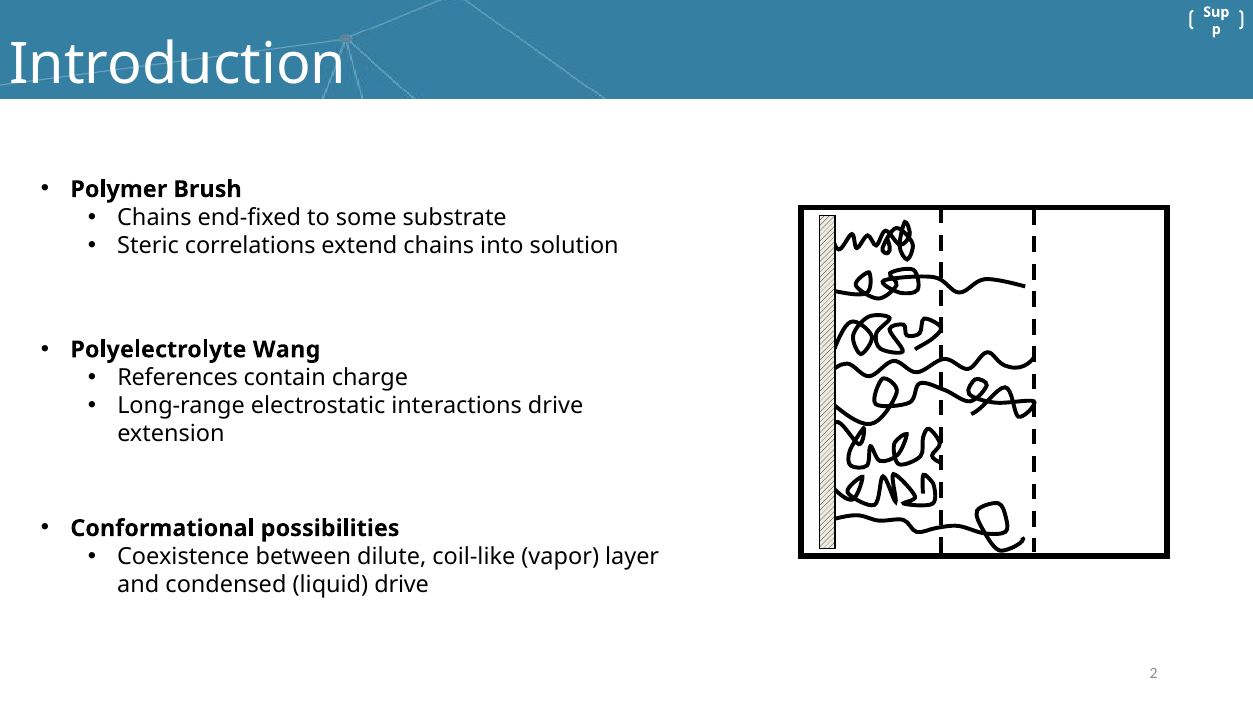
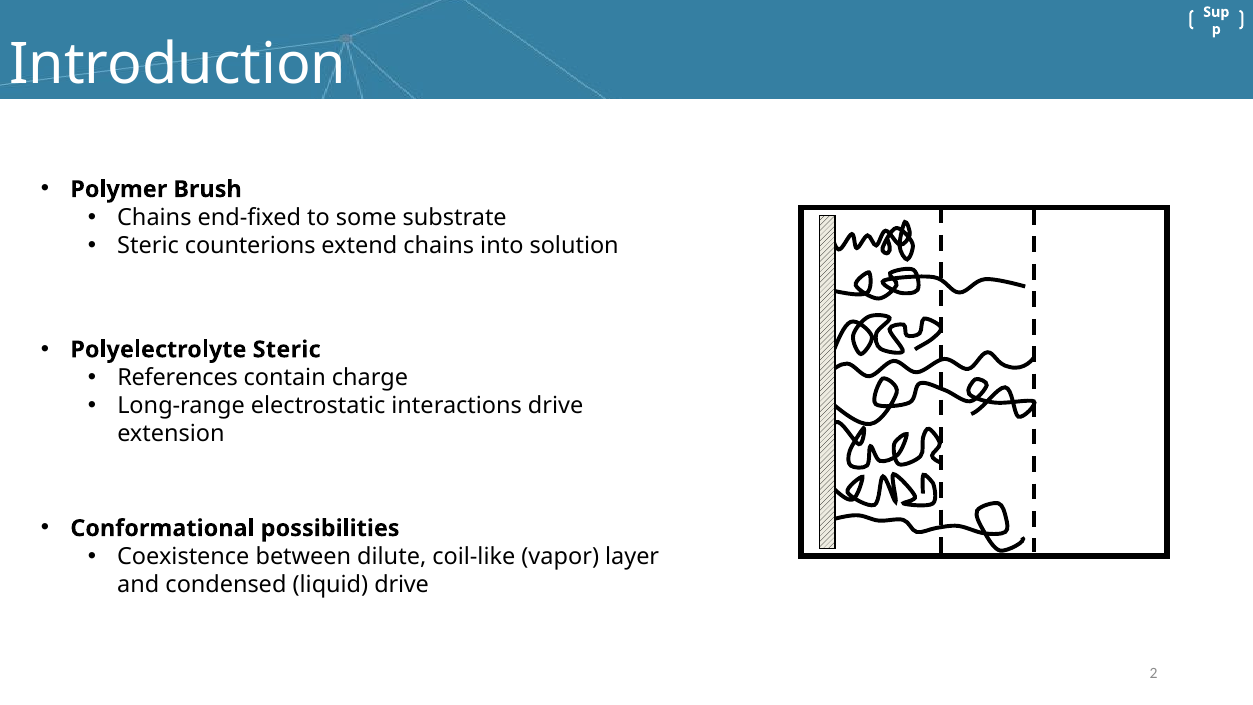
correlations: correlations -> counterions (250, 246)
Polyelectrolyte Wang: Wang -> Steric (287, 349)
